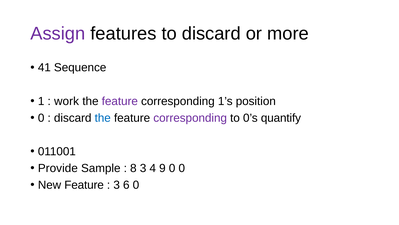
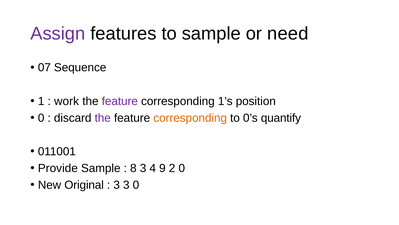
to discard: discard -> sample (211, 34)
more: more -> need (288, 34)
41: 41 -> 07 (44, 67)
the colour: blue -> purple (103, 118)
corresponding colour: purple -> orange (190, 118)
9 0: 0 -> 2 (172, 168)
New Feature: Feature -> Original (84, 185)
3 6: 6 -> 3 (126, 185)
